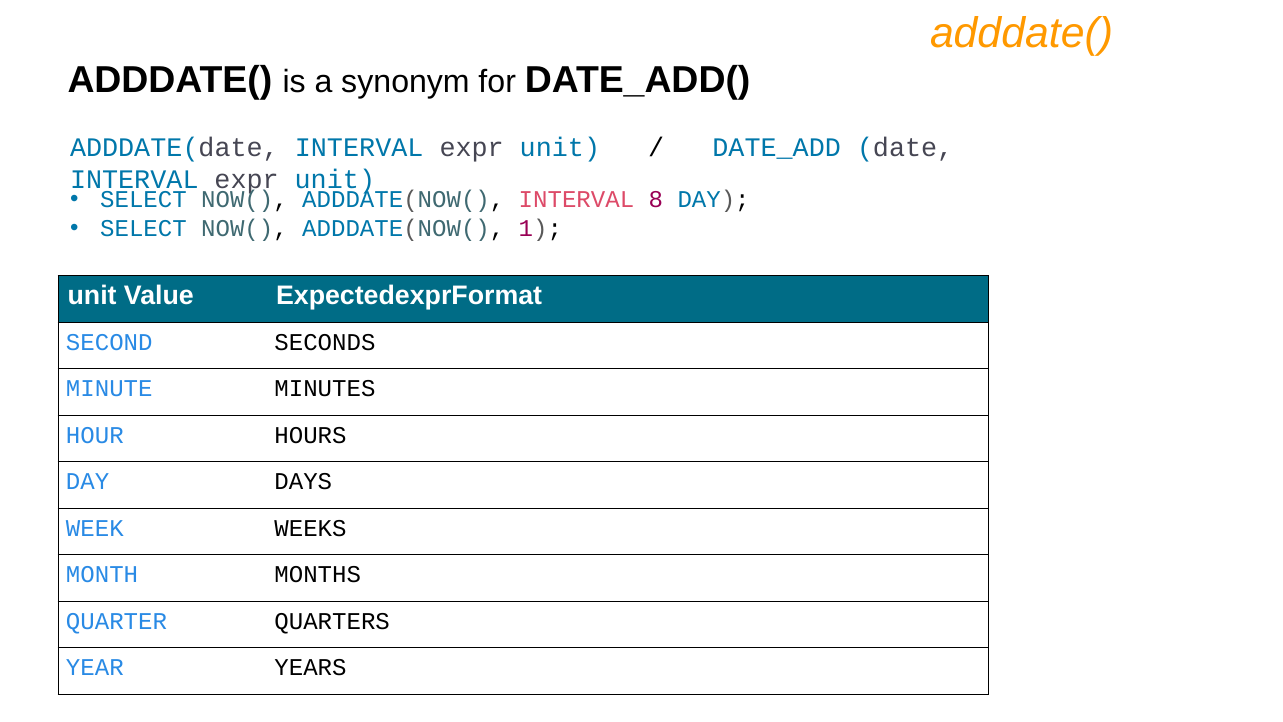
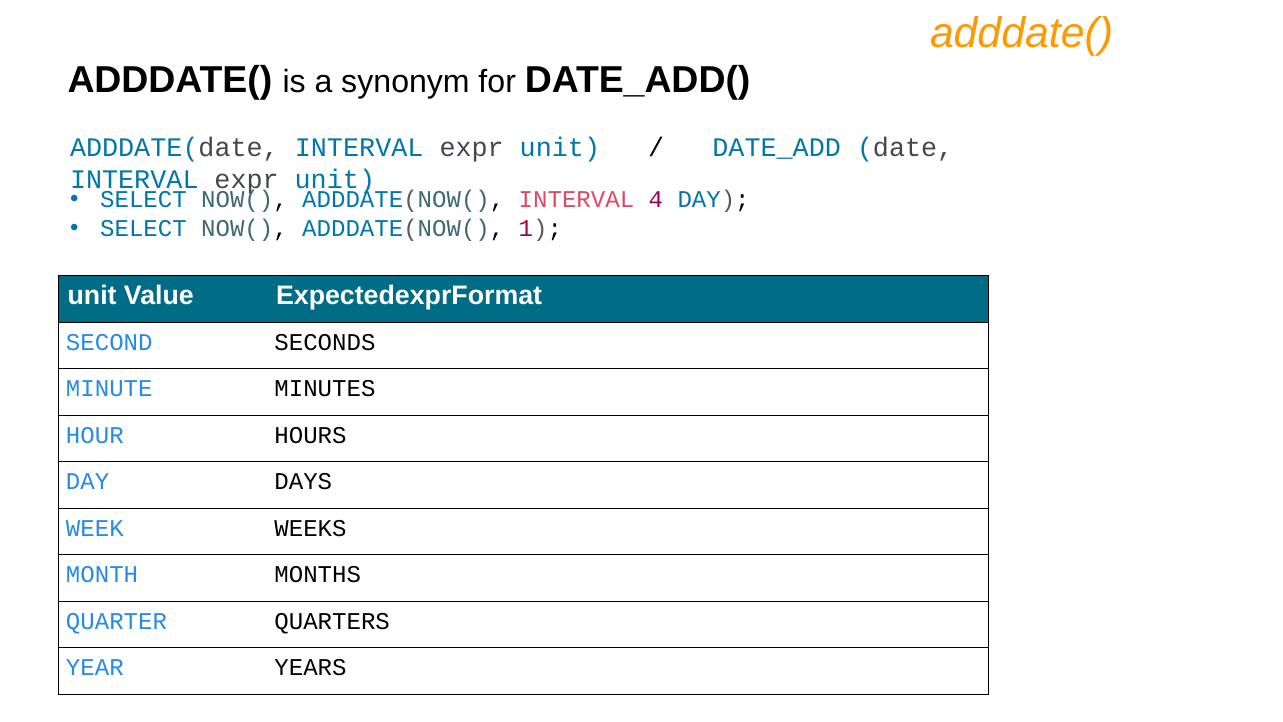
8: 8 -> 4 (656, 200)
